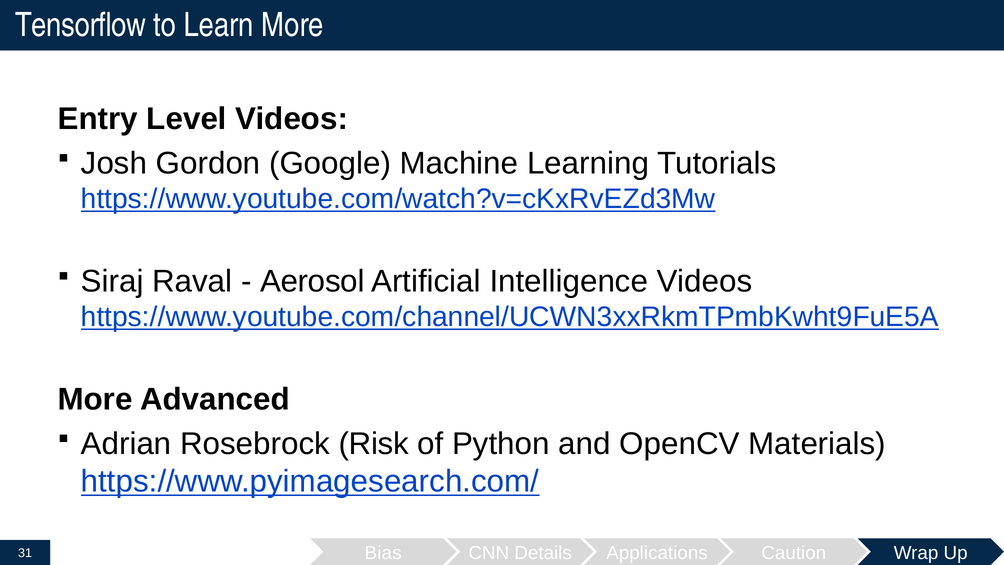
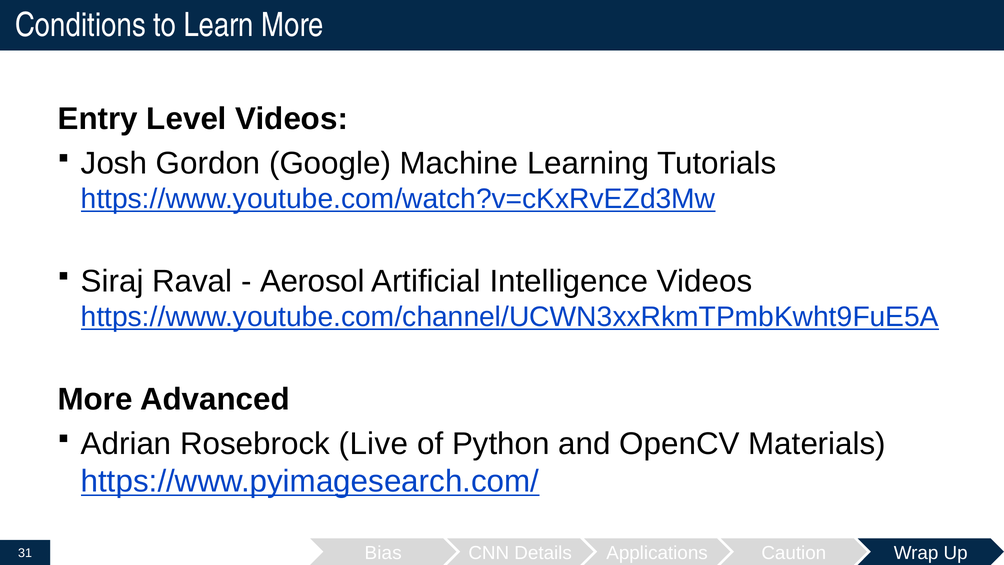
Tensorflow: Tensorflow -> Conditions (80, 25)
Risk: Risk -> Live (373, 444)
